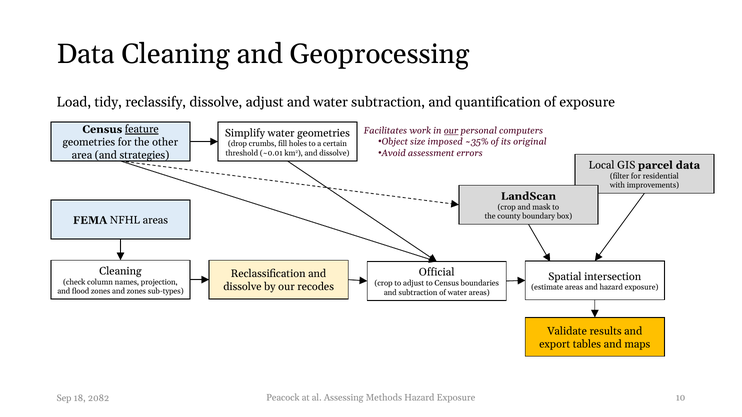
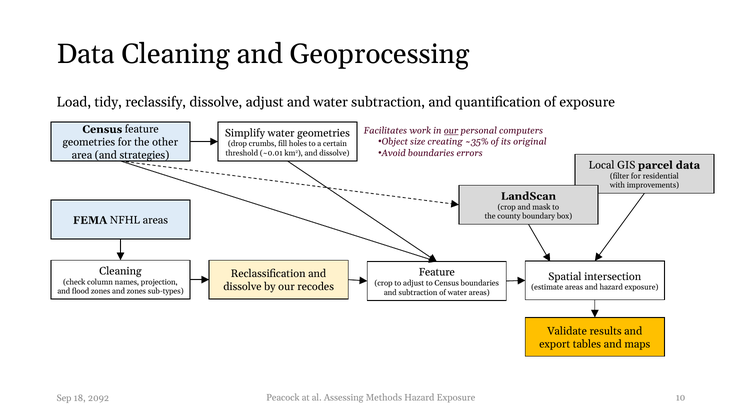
feature underline: present -> none (142, 129)
imposed: imposed -> creating (445, 142)
Avoid assessment: assessment -> boundaries (431, 153)
Official: Official -> Feature (437, 273)
2082: 2082 -> 2092 (99, 399)
